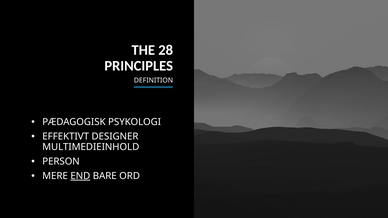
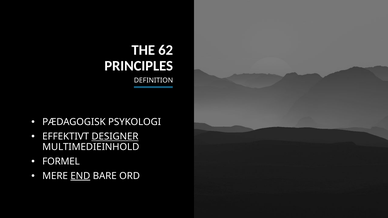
28: 28 -> 62 (166, 50)
DESIGNER underline: none -> present (115, 137)
PERSON: PERSON -> FORMEL (61, 162)
